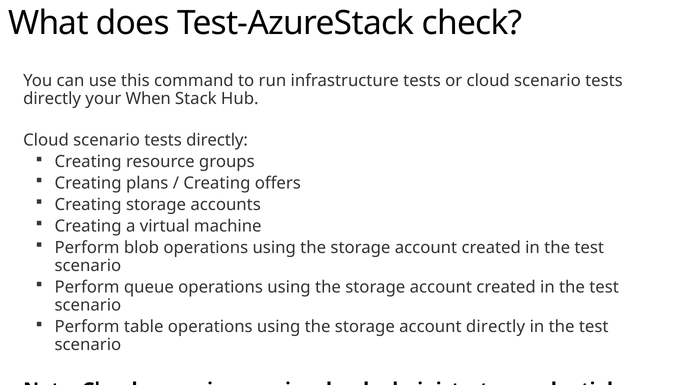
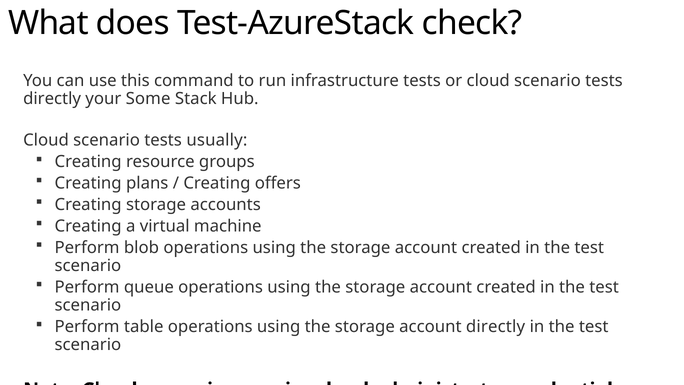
When: When -> Some (148, 99)
directly: directly -> usually (217, 140)
